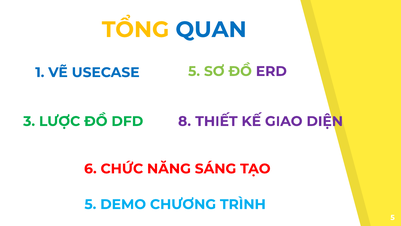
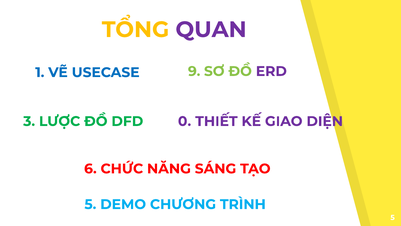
QUAN colour: blue -> purple (211, 30)
USECASE 5: 5 -> 9 (194, 71)
8: 8 -> 0 (185, 121)
